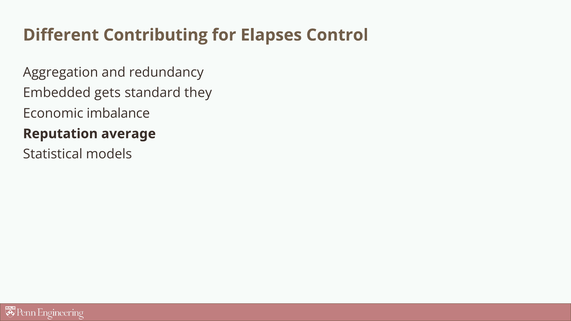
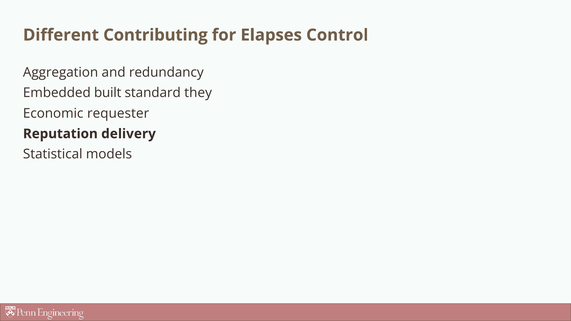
gets: gets -> built (108, 93)
imbalance: imbalance -> requester (118, 113)
average: average -> delivery (129, 134)
